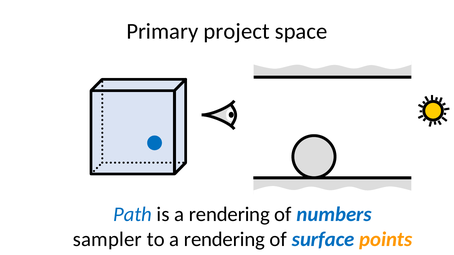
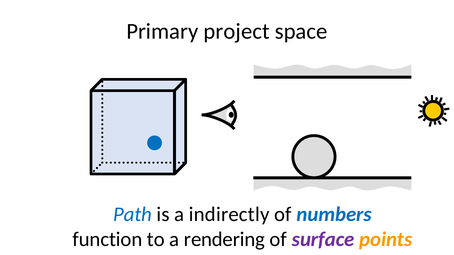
is a rendering: rendering -> indirectly (229, 215)
sampler: sampler -> function (107, 240)
surface colour: blue -> purple (323, 240)
